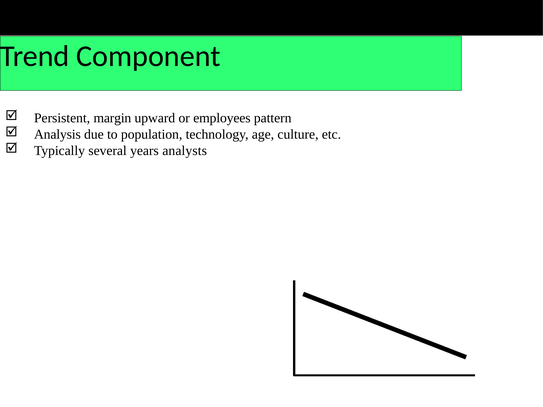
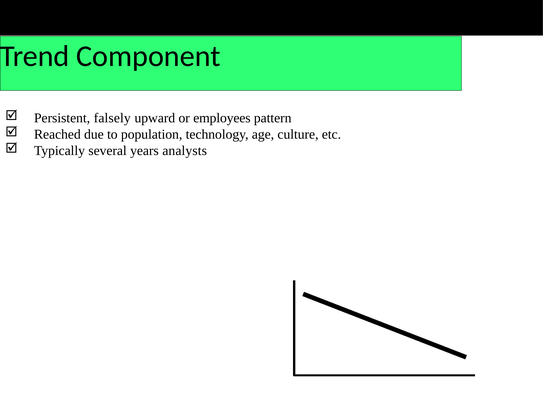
margin: margin -> falsely (112, 118)
Analysis: Analysis -> Reached (57, 134)
